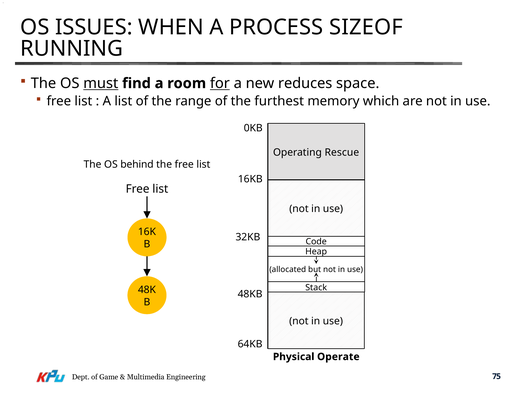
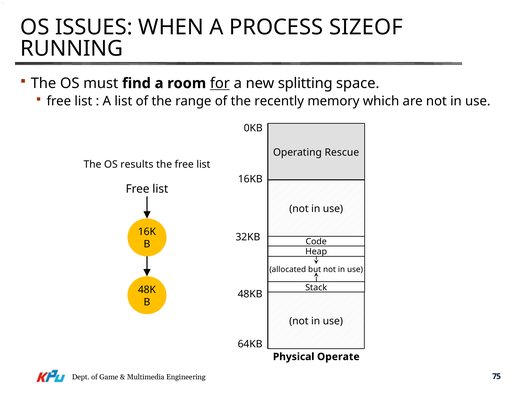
must underline: present -> none (101, 83)
reduces: reduces -> splitting (305, 83)
furthest: furthest -> recently (279, 101)
behind: behind -> results (137, 164)
